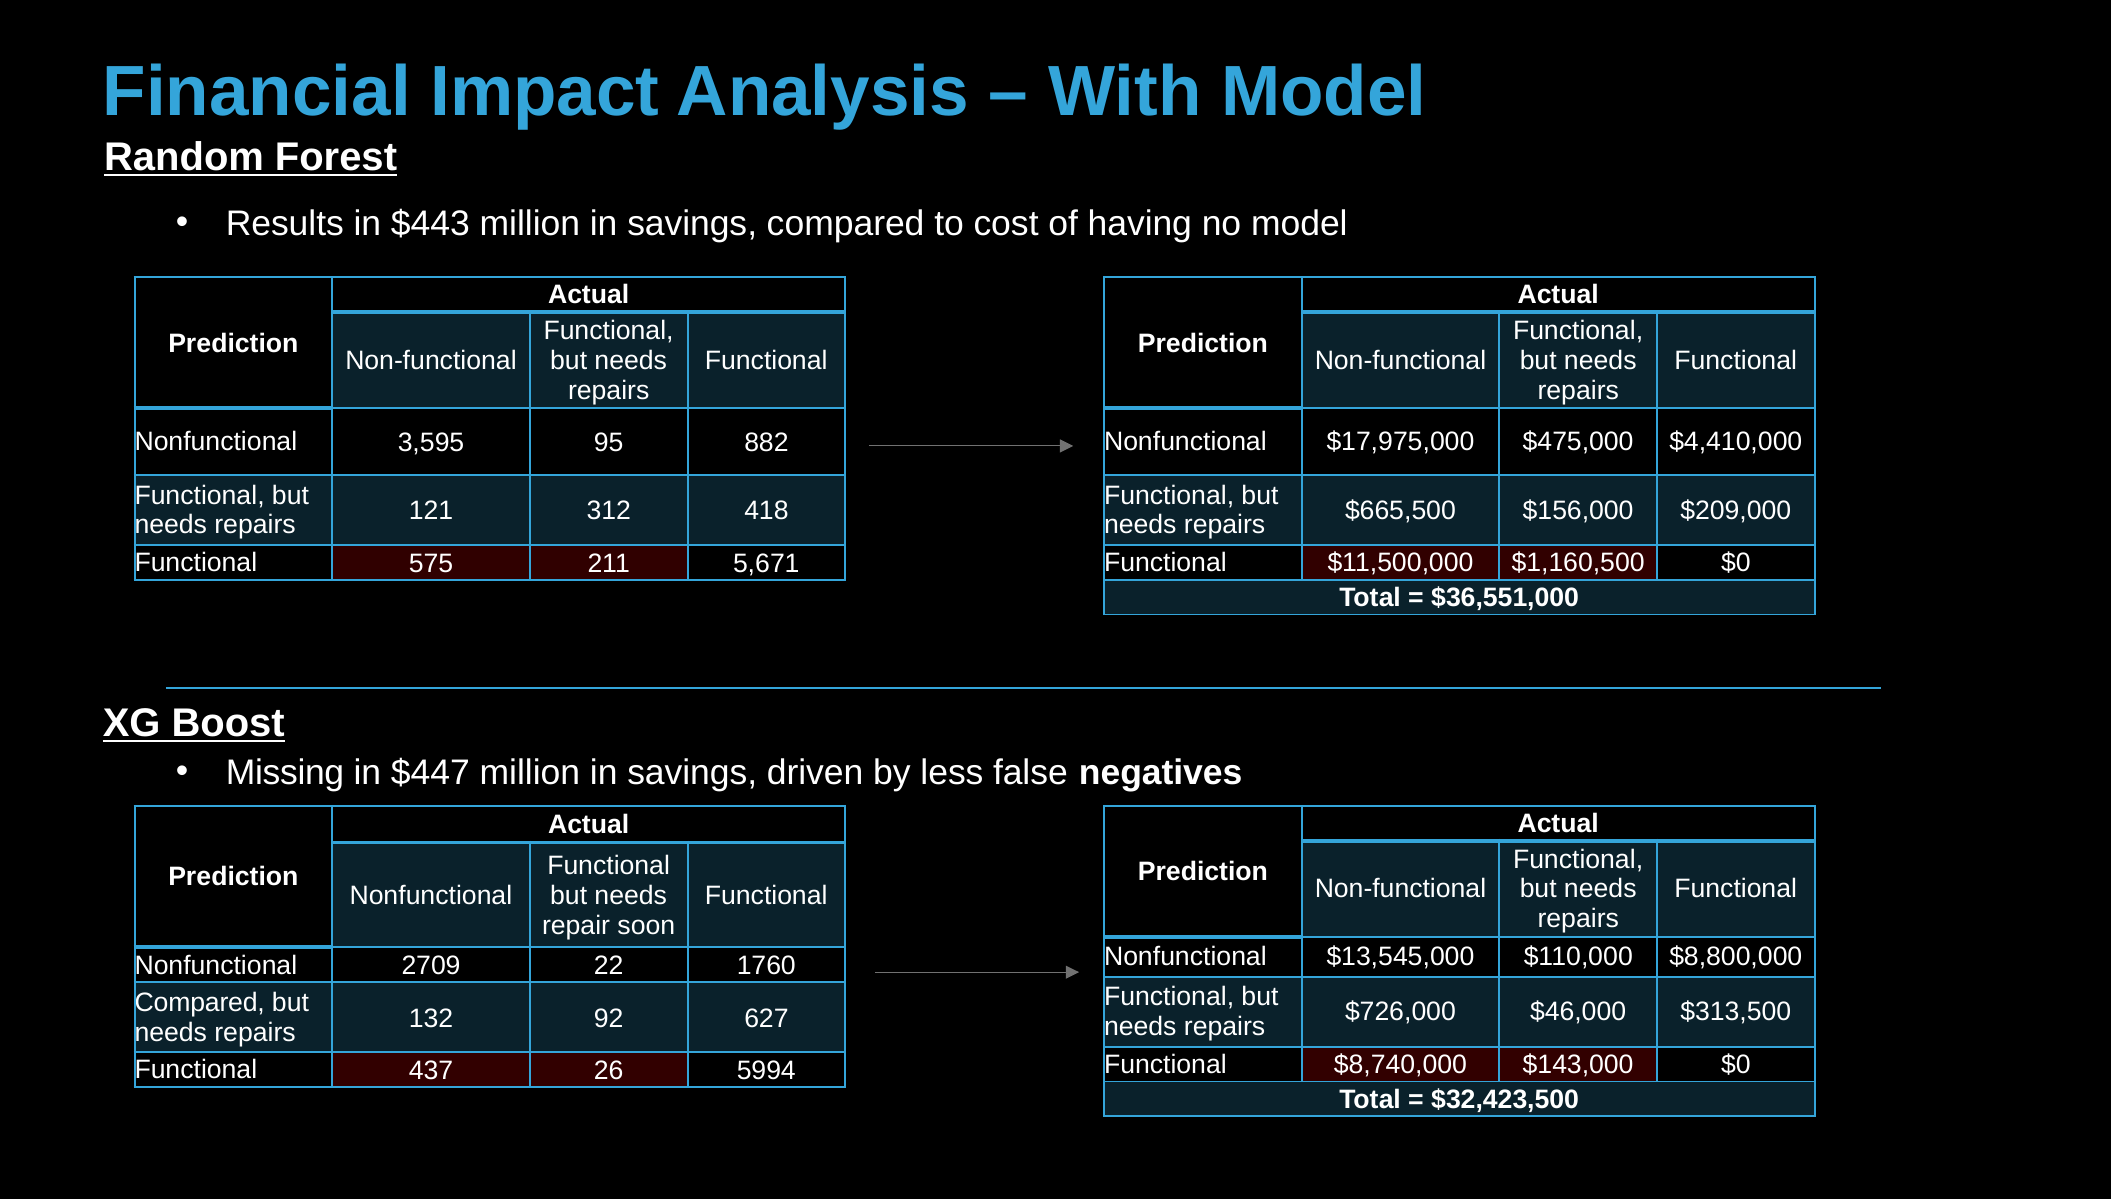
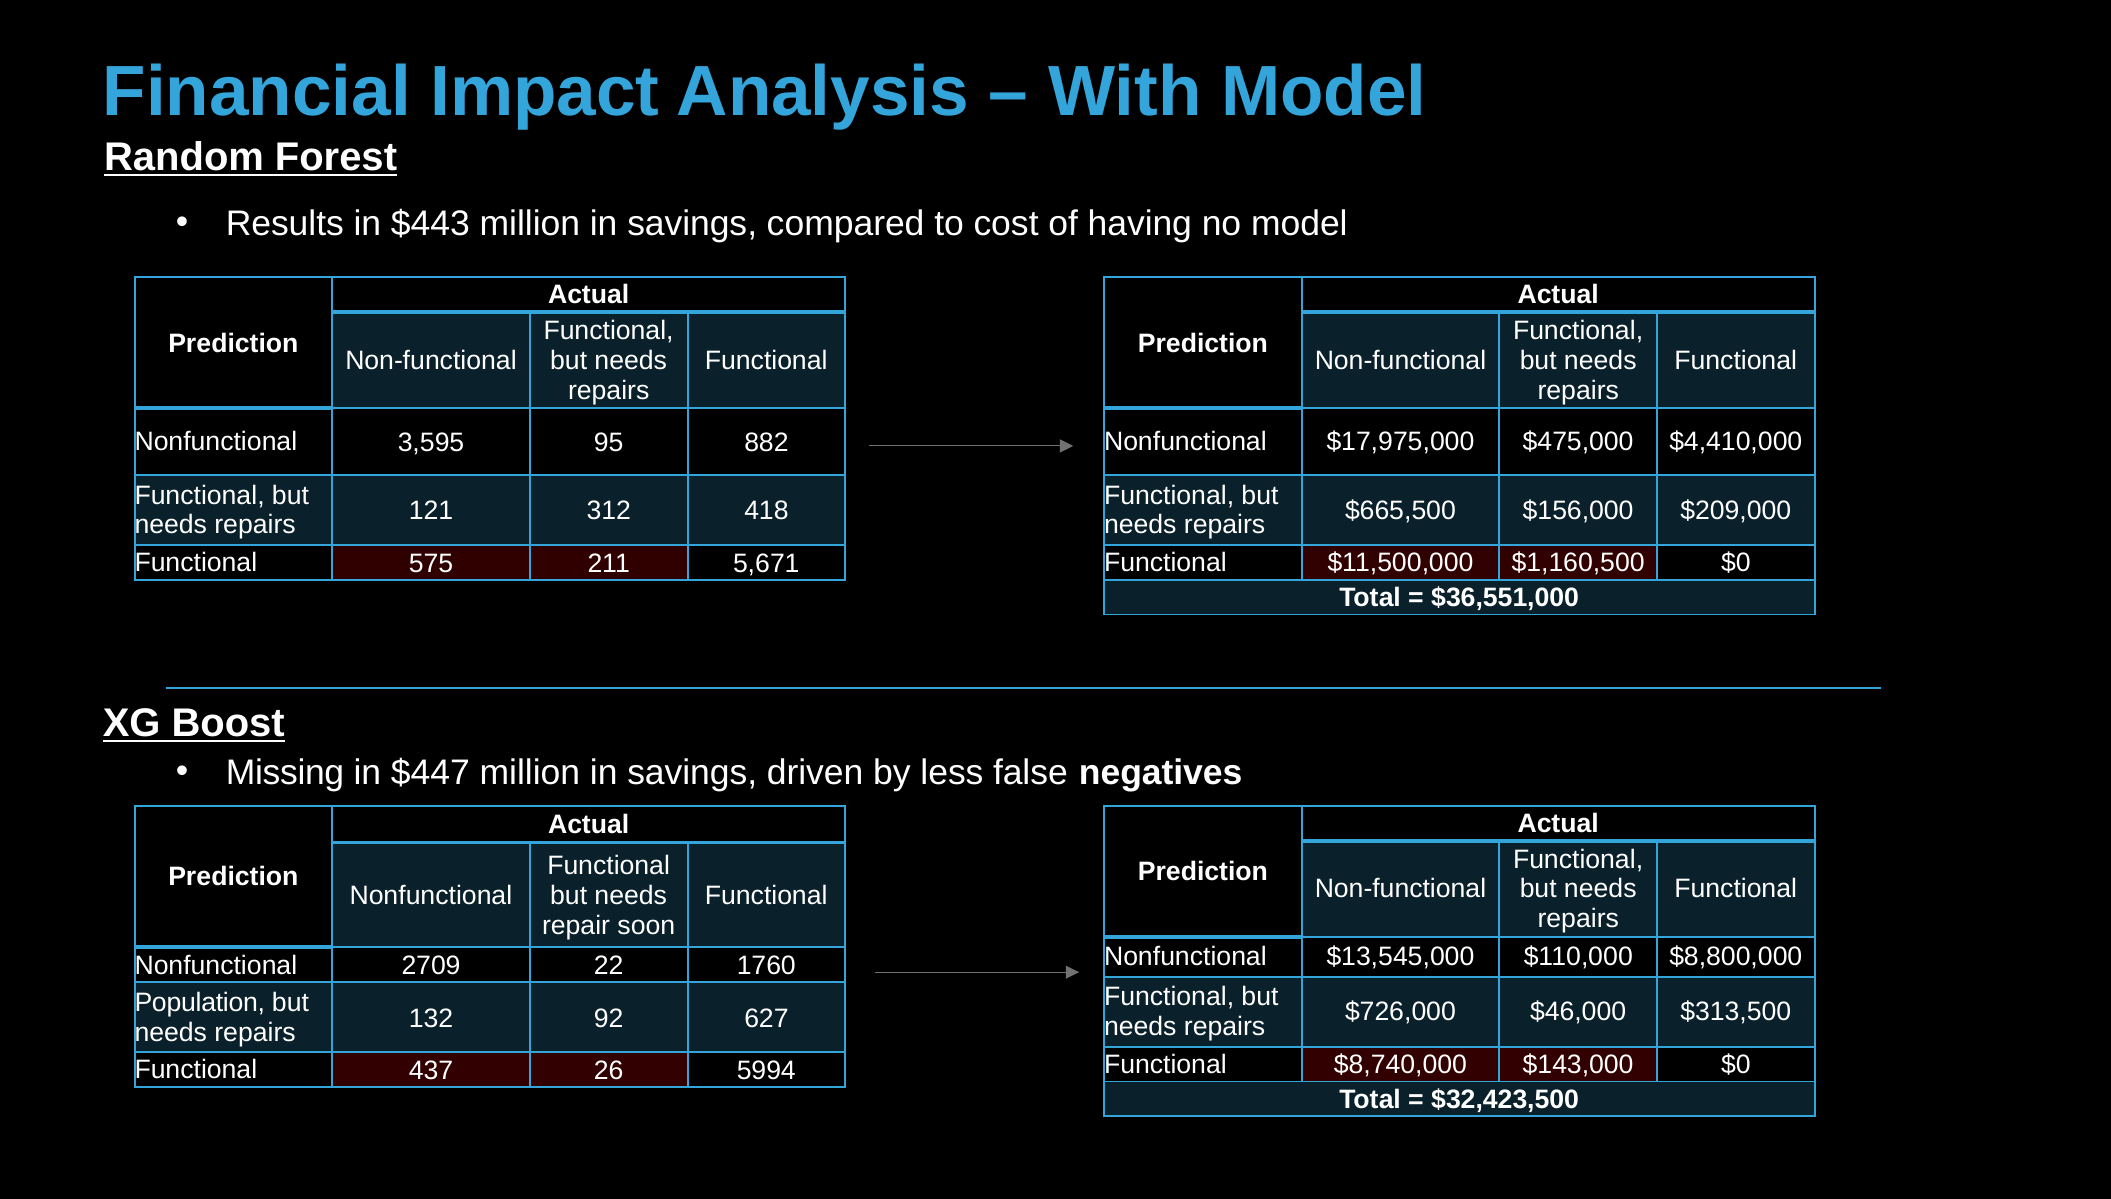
Compared: Compared -> Population (200, 1003)
